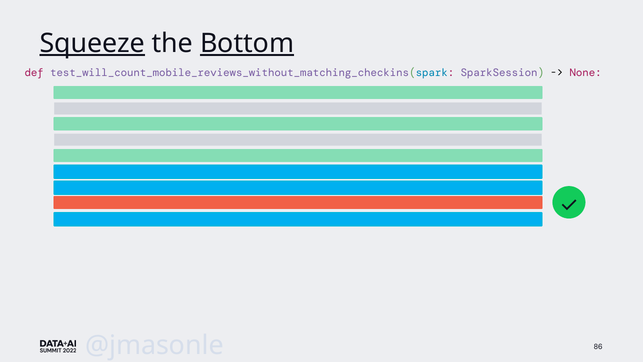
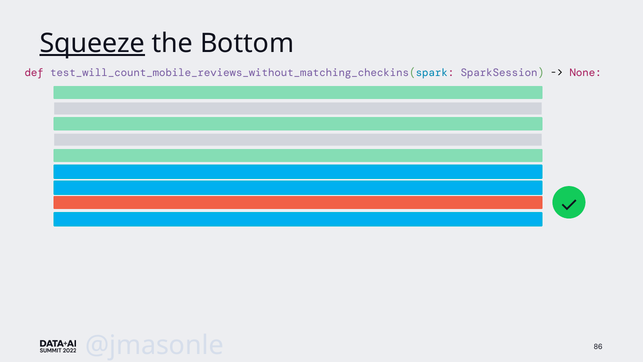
Bottom underline: present -> none (247, 43)
